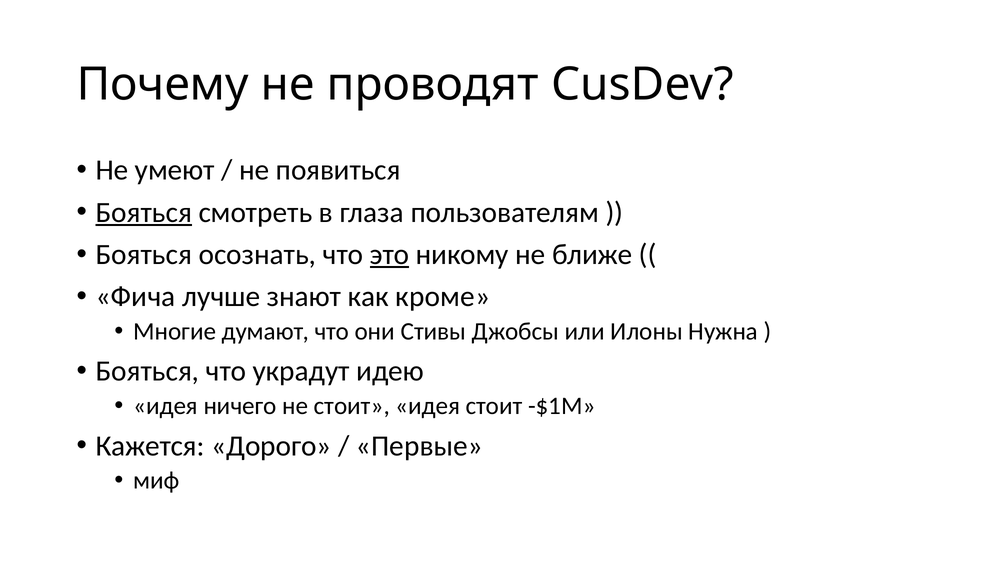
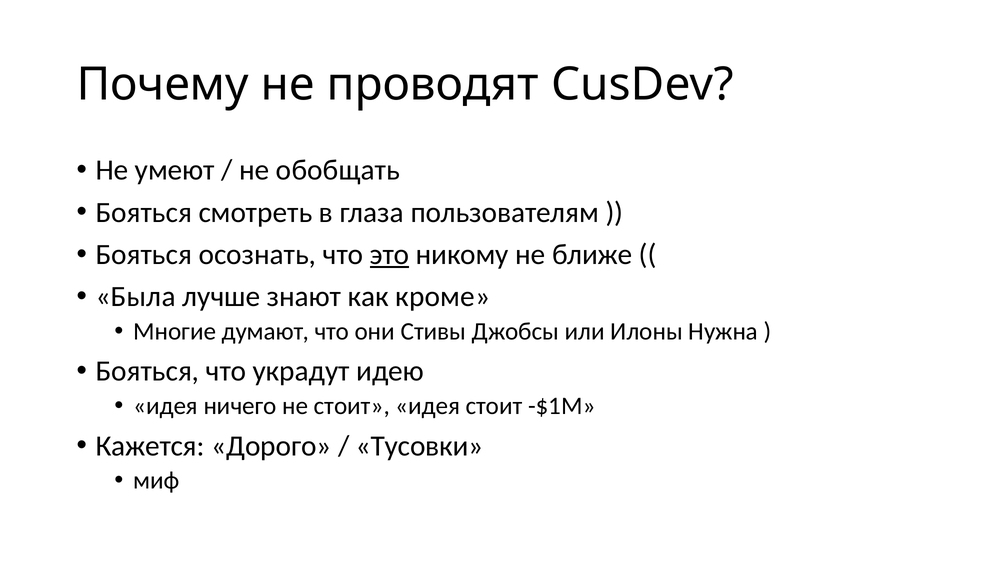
появиться: появиться -> обобщать (338, 170)
Бояться underline: present -> none (144, 212)
Фича: Фича -> Была (136, 297)
Первые: Первые -> Тусовки (420, 446)
